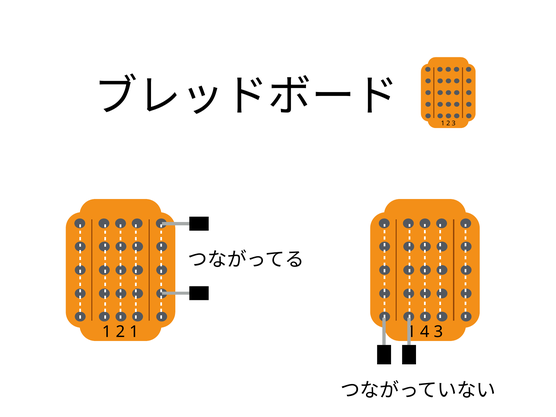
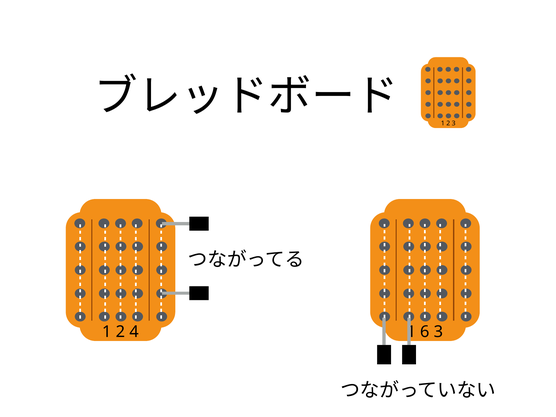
2 1: 1 -> 4 (134, 332)
4: 4 -> 6 (425, 332)
